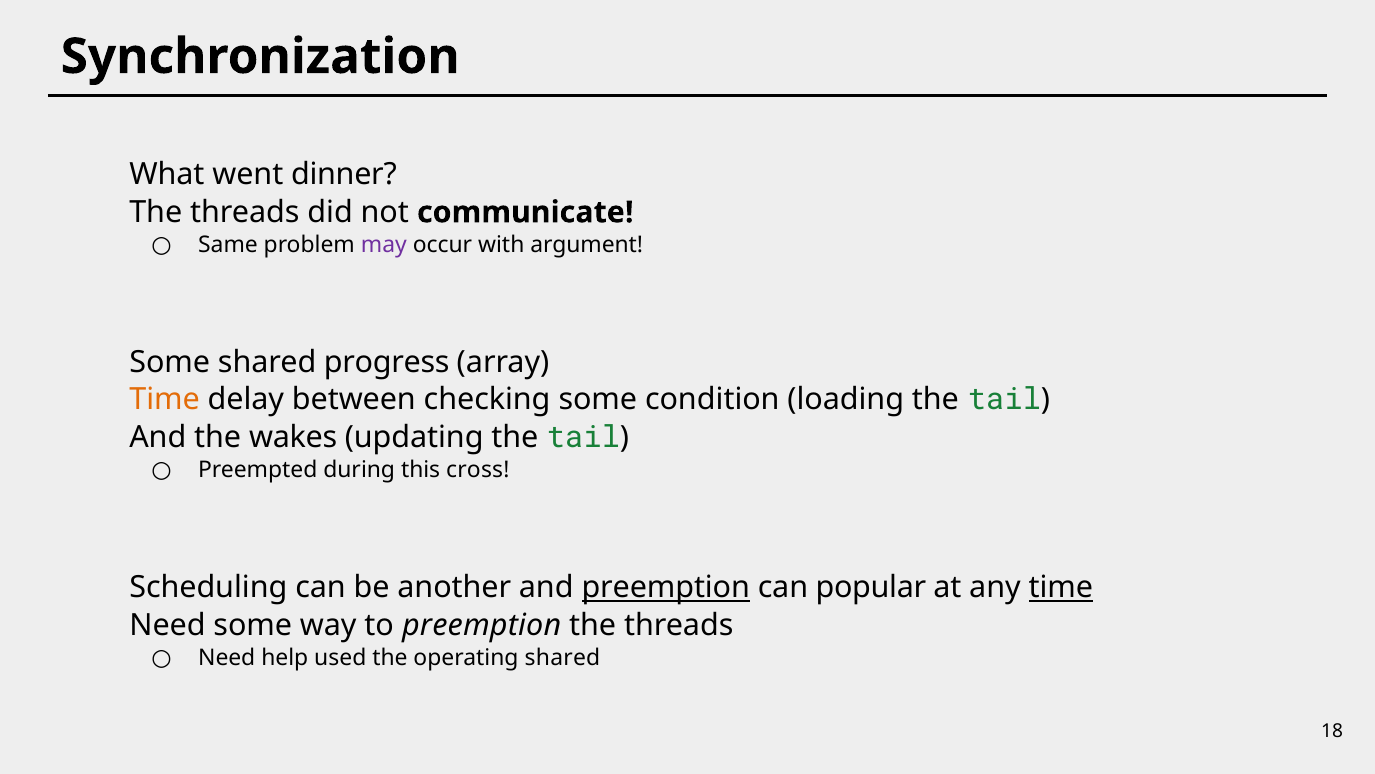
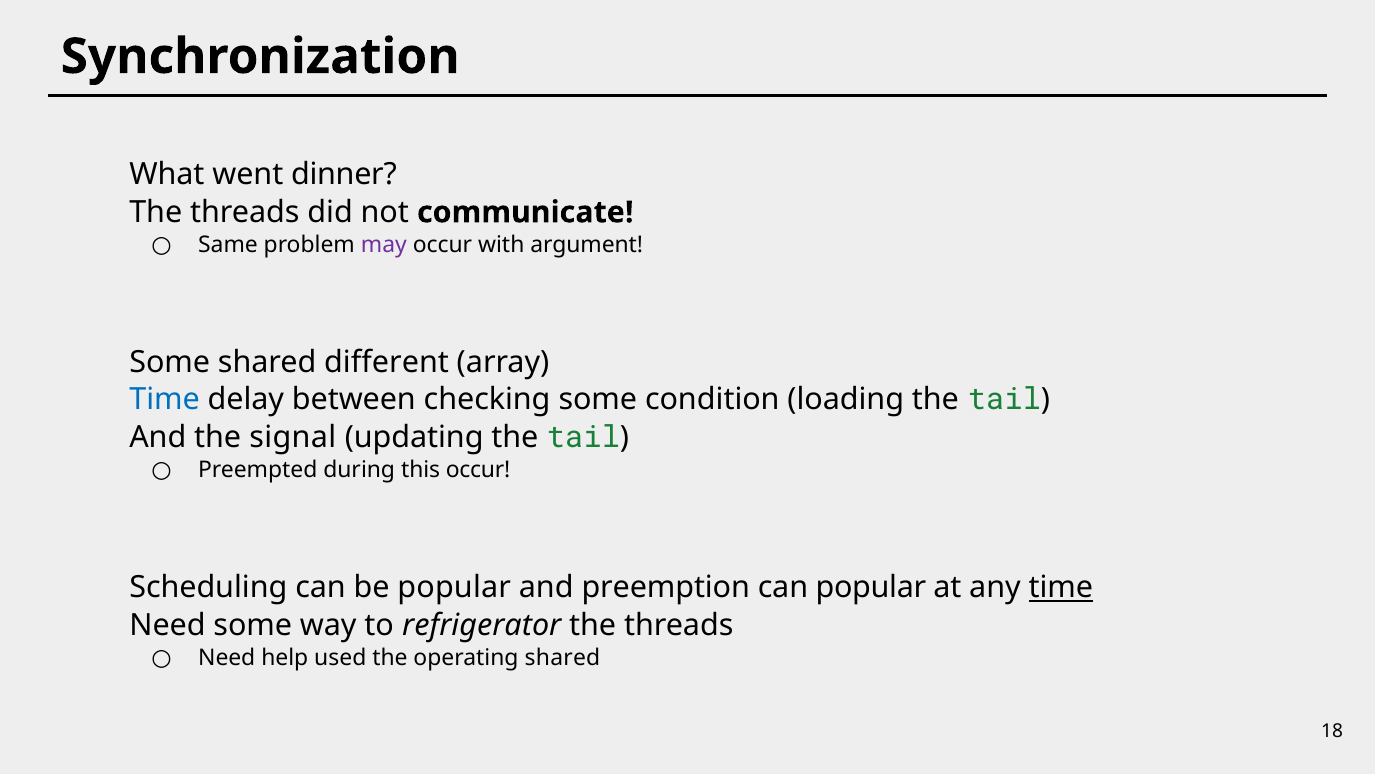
progress: progress -> different (387, 362)
Time colour: orange -> blue (165, 400)
wakes: wakes -> signal (293, 438)
this cross: cross -> occur (478, 470)
be another: another -> popular (454, 587)
preemption underline: present -> none (666, 587)
to preemption: preemption -> refrigerator (482, 625)
